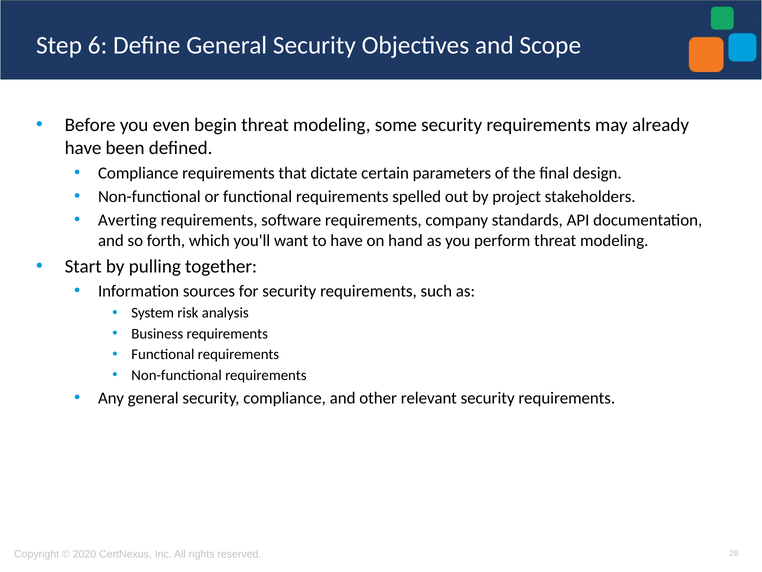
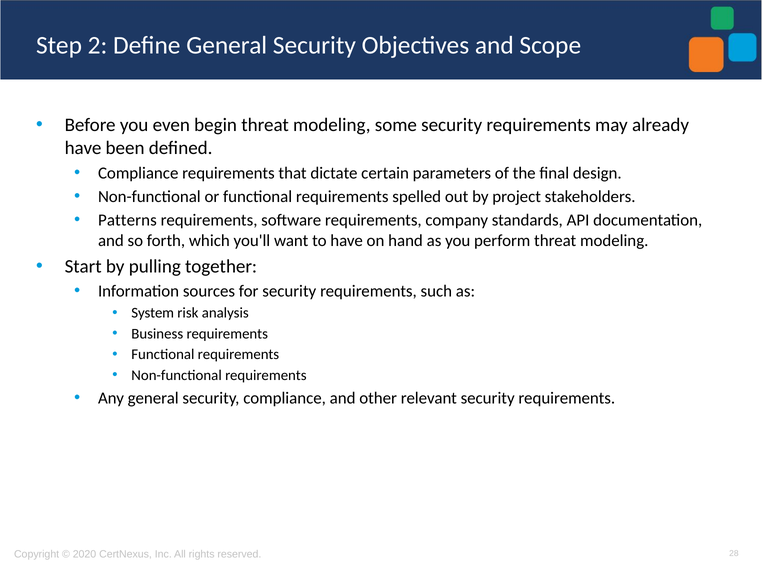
6: 6 -> 2 (98, 45)
Averting: Averting -> Patterns (127, 220)
